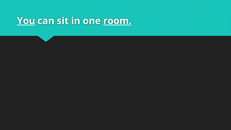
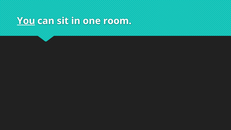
room underline: present -> none (117, 21)
